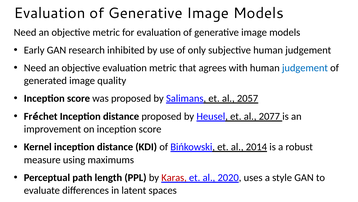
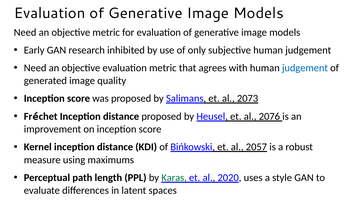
2057: 2057 -> 2073 (248, 98)
2077: 2077 -> 2076 (269, 116)
2014: 2014 -> 2057 (256, 147)
Karas colour: red -> green (174, 177)
